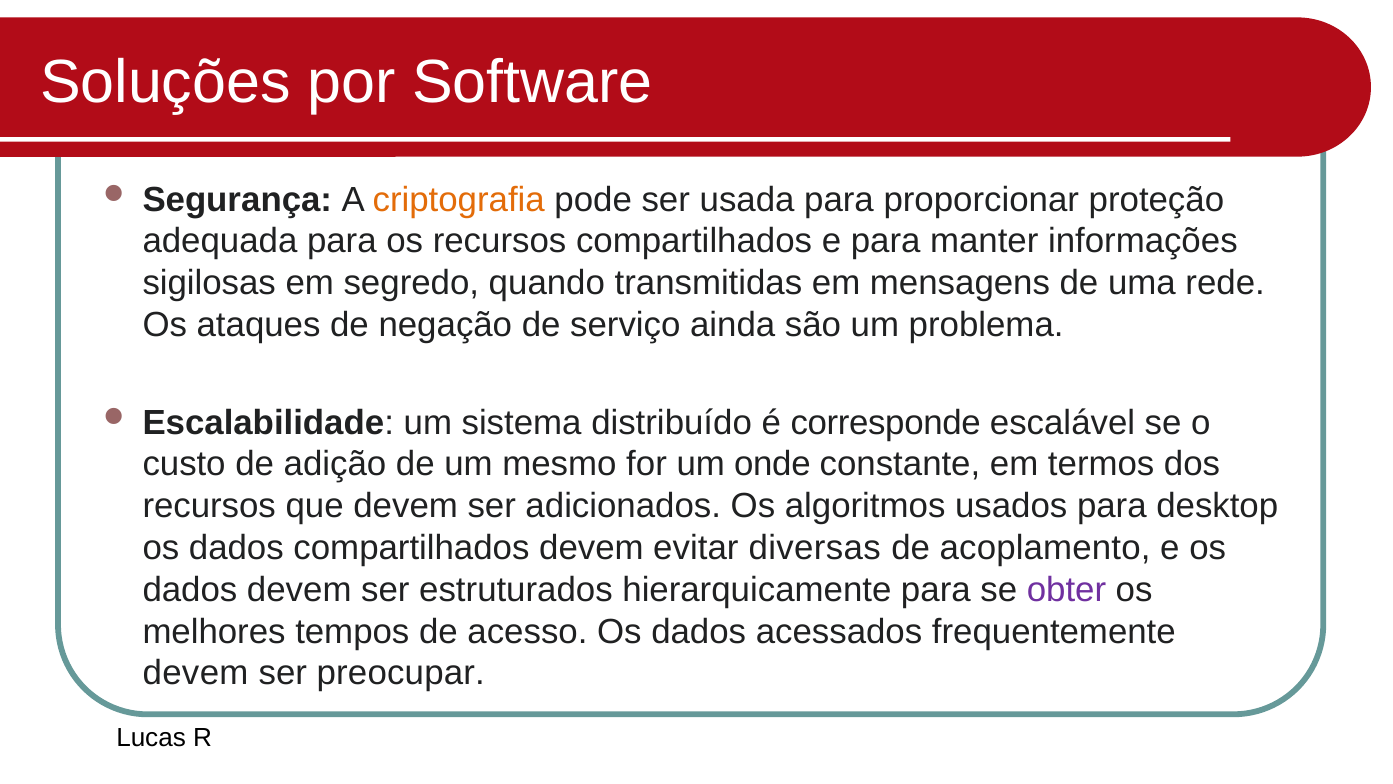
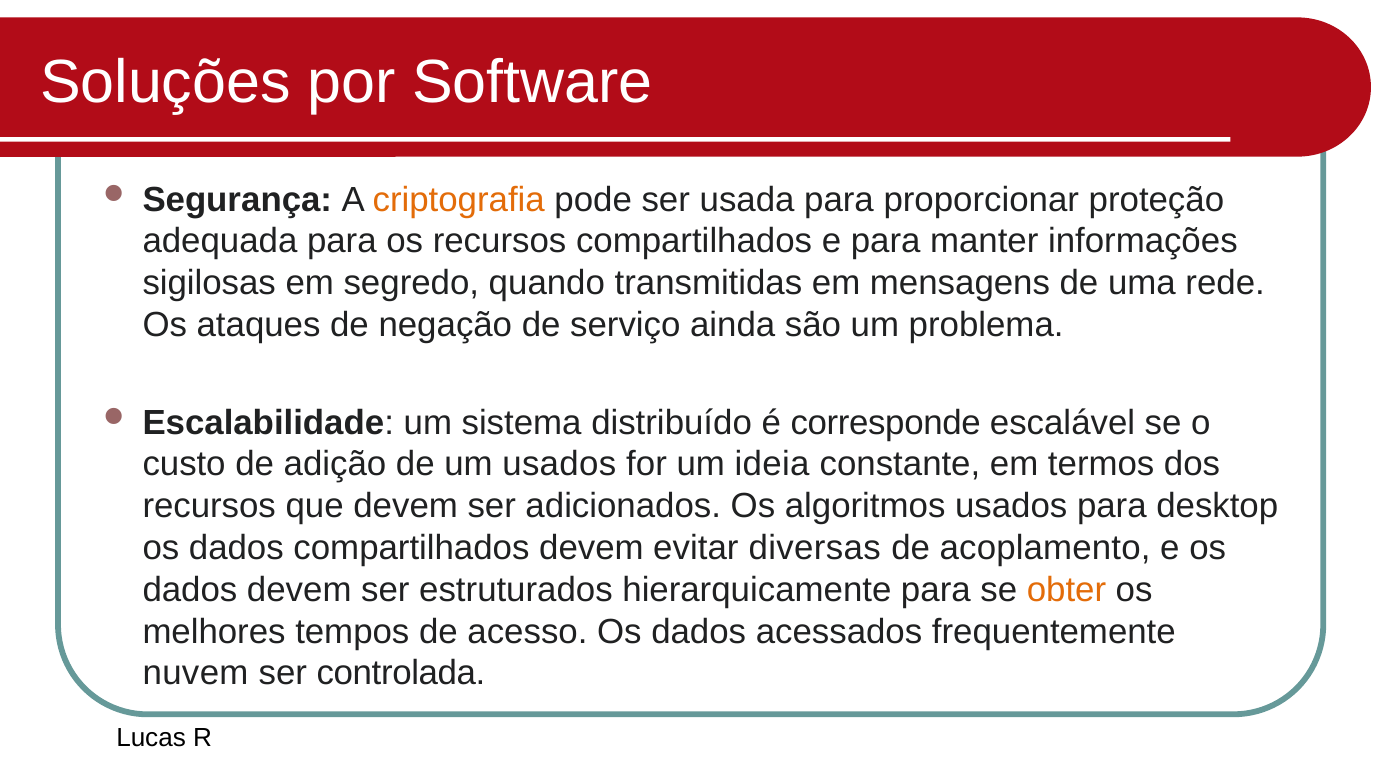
um mesmo: mesmo -> usados (559, 464)
onde: onde -> ideia (772, 464)
obter colour: purple -> orange (1066, 589)
devem: devem -> nuvem (196, 673)
preocupar: preocupar -> controlada (401, 673)
